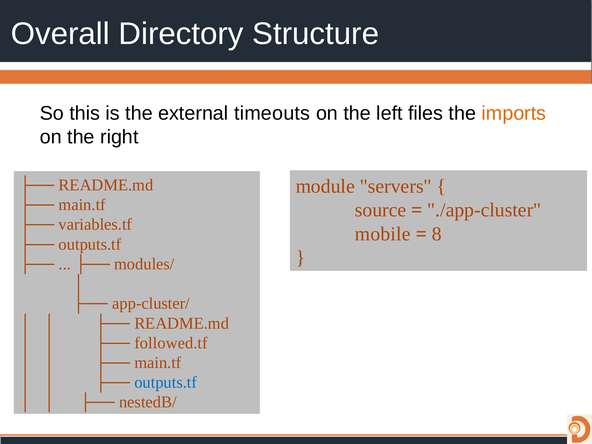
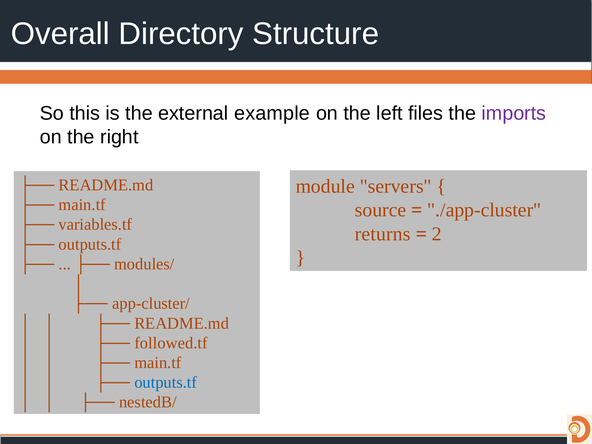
timeouts: timeouts -> example (272, 113)
imports colour: orange -> purple (514, 113)
mobile: mobile -> returns (383, 234)
8: 8 -> 2 (437, 234)
